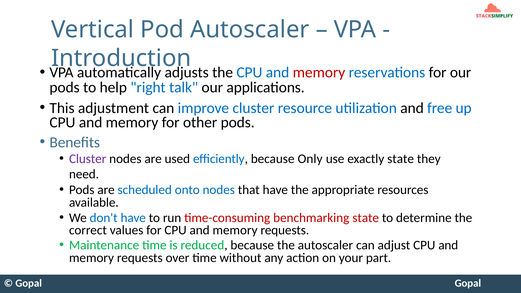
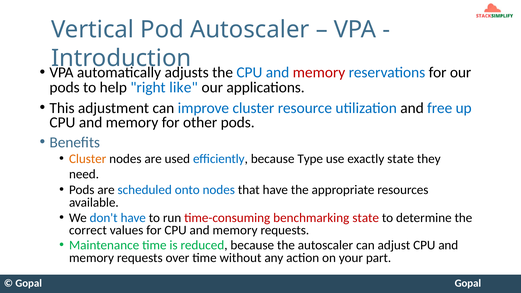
talk: talk -> like (184, 87)
Cluster colour: purple -> orange (88, 159)
Only: Only -> Type (310, 159)
